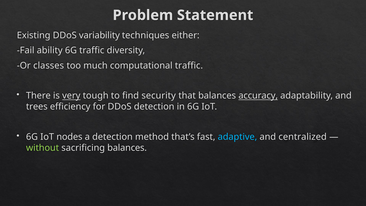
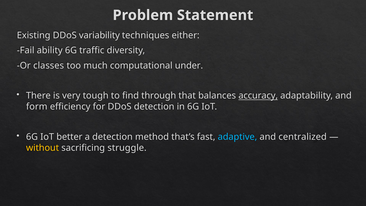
computational traffic: traffic -> under (189, 65)
very underline: present -> none (71, 96)
security: security -> through (159, 96)
trees: trees -> form (37, 107)
nodes: nodes -> better (69, 137)
without colour: light green -> yellow (43, 148)
sacrificing balances: balances -> struggle (127, 148)
